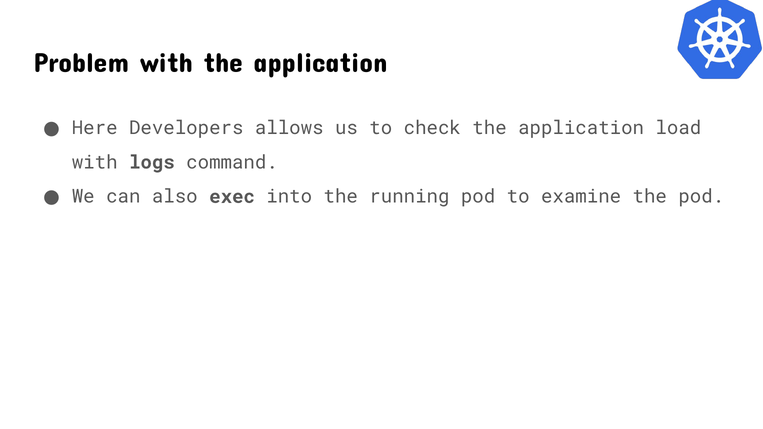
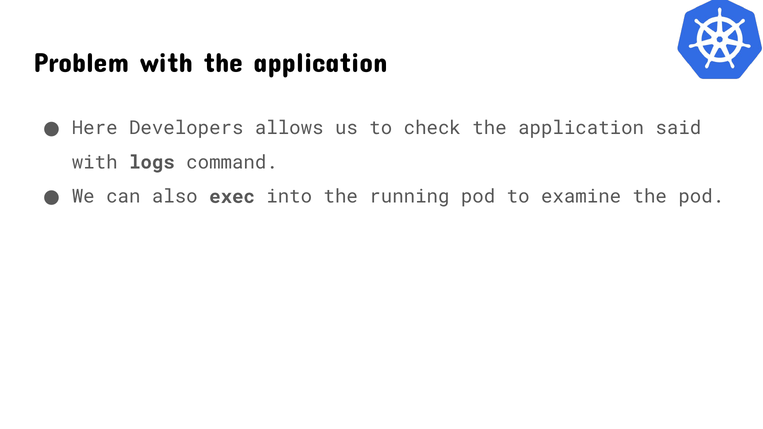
load: load -> said (678, 128)
